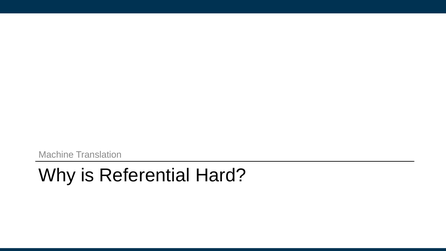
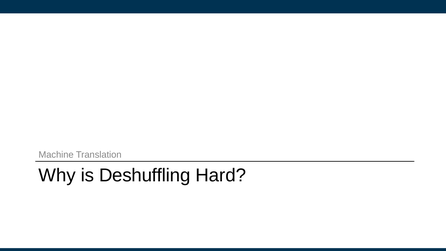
Referential: Referential -> Deshuffling (145, 175)
